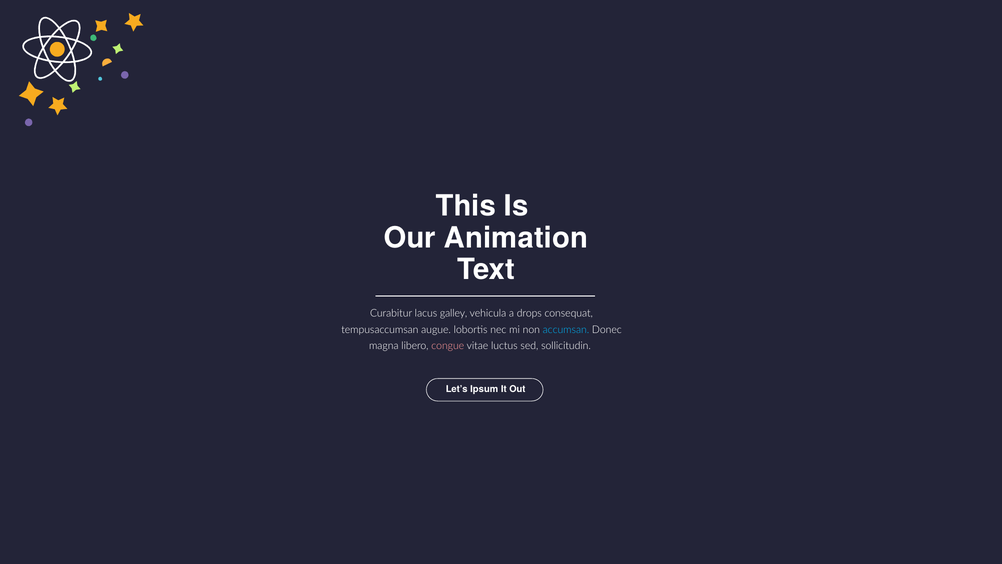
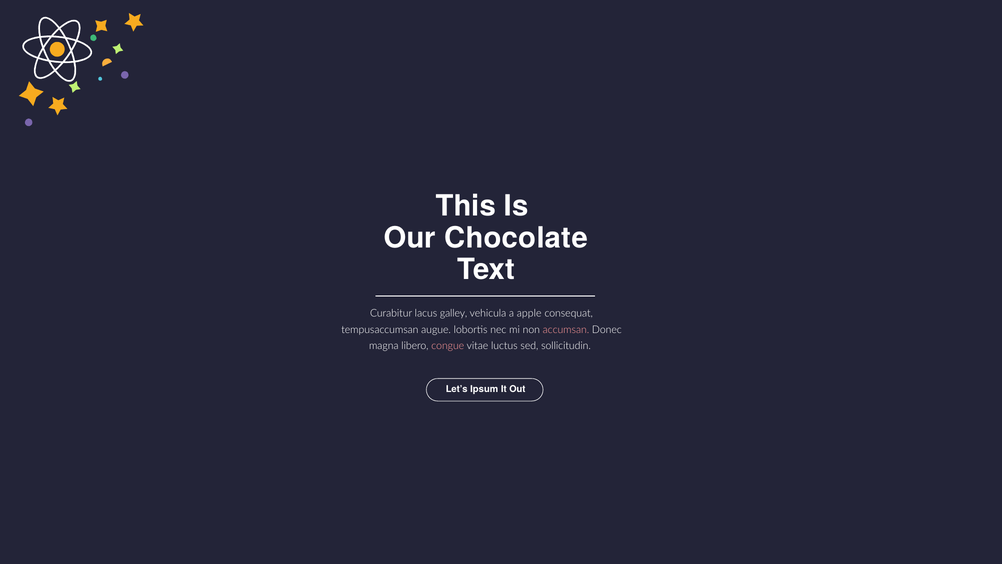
Animation: Animation -> Chocolate (516, 238)
drops: drops -> apple (529, 313)
accumsan colour: light blue -> pink (566, 329)
